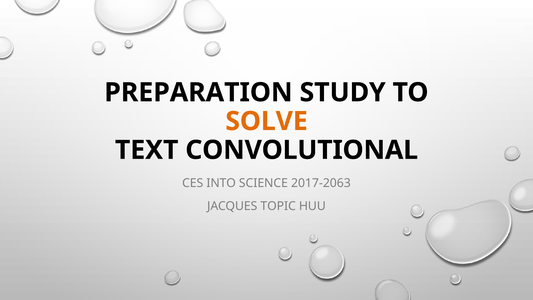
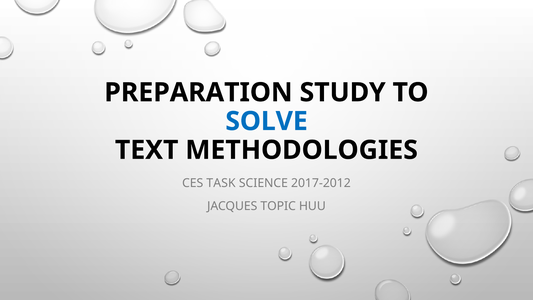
SOLVE colour: orange -> blue (267, 121)
CONVOLUTIONAL: CONVOLUTIONAL -> METHODOLOGIES (302, 150)
INTO: INTO -> TASK (221, 183)
2017-2063: 2017-2063 -> 2017-2012 (321, 183)
